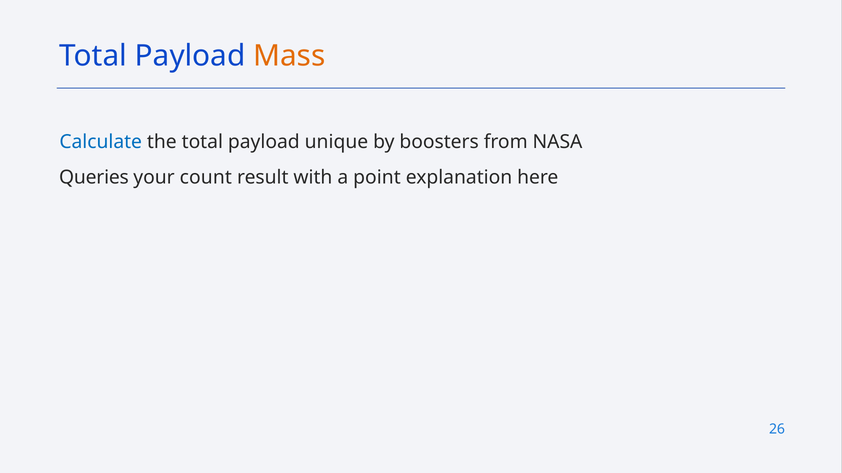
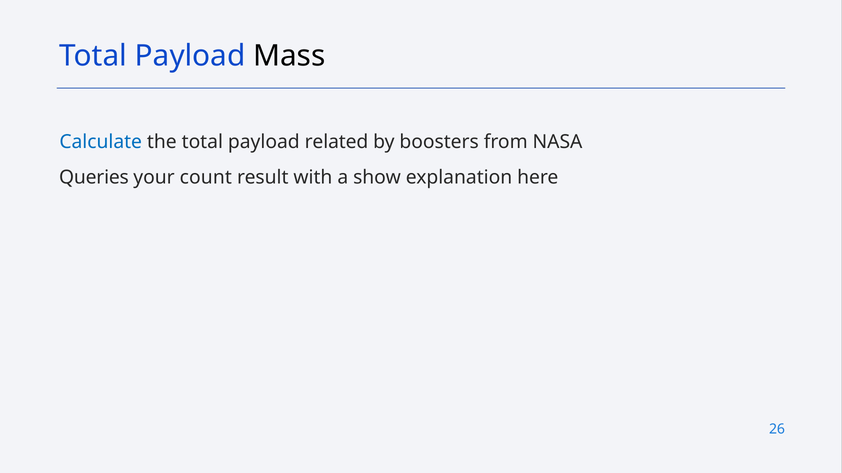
Mass colour: orange -> black (289, 56)
unique: unique -> related (336, 142)
point: point -> show (377, 177)
